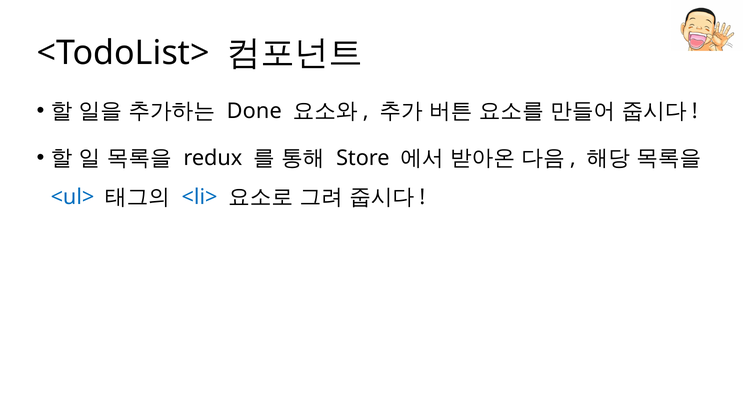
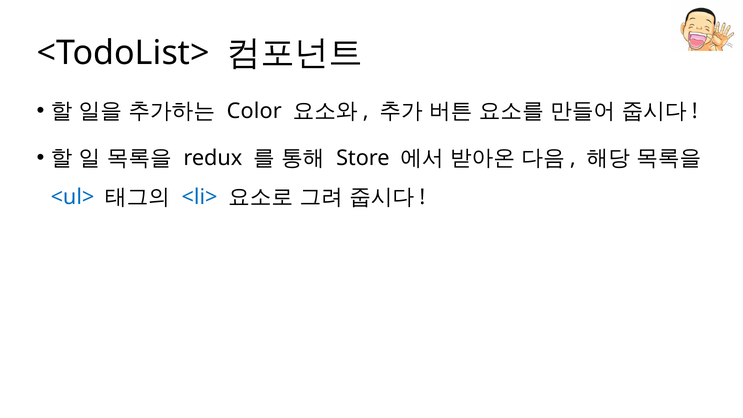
Done: Done -> Color (254, 111)
